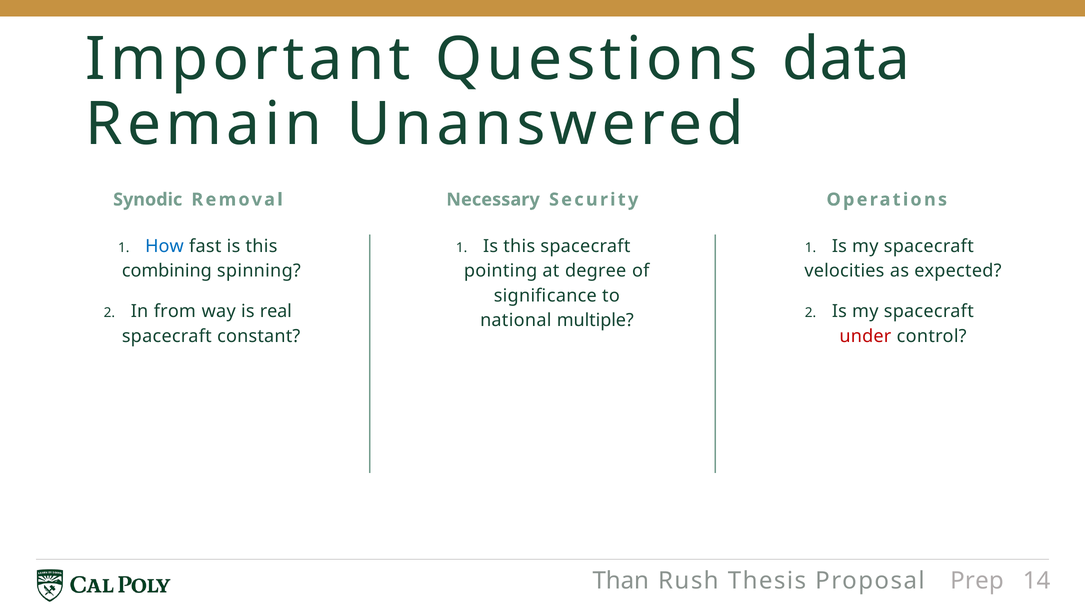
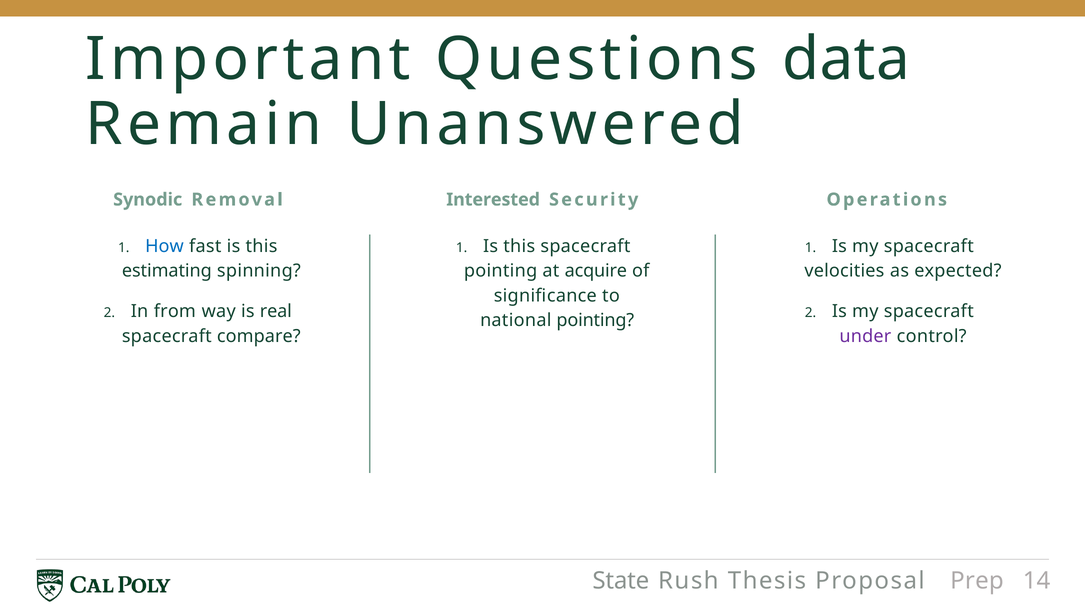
Necessary: Necessary -> Interested (493, 200)
combining: combining -> estimating (167, 271)
degree: degree -> acquire (596, 271)
national multiple: multiple -> pointing (595, 321)
constant: constant -> compare (259, 336)
under colour: red -> purple (865, 336)
Than: Than -> State (621, 581)
